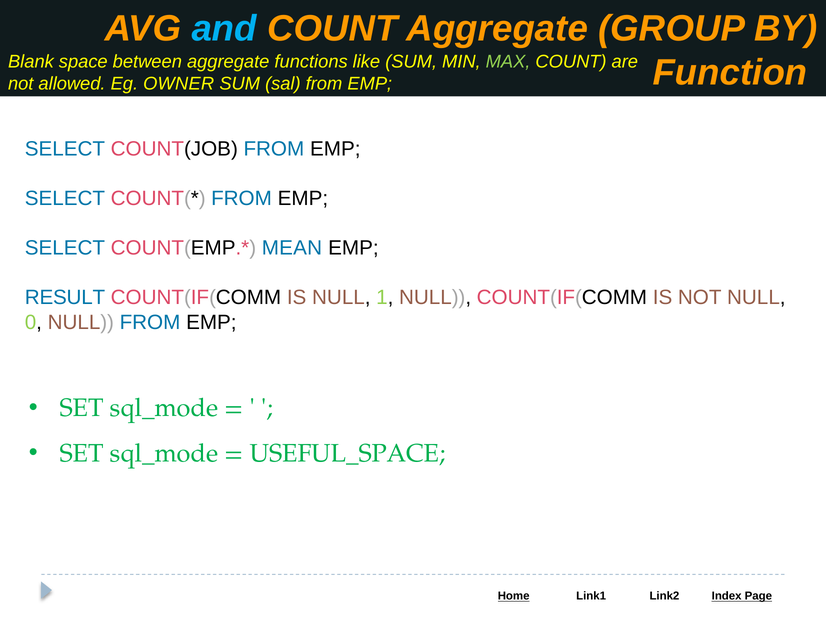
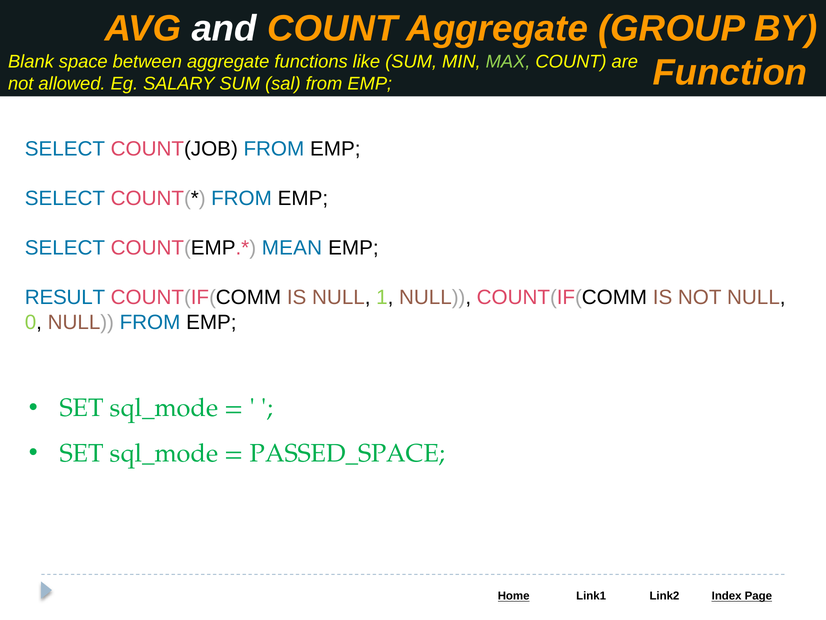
and colour: light blue -> white (224, 29)
OWNER: OWNER -> SALARY (179, 84)
USEFUL_SPACE: USEFUL_SPACE -> PASSED_SPACE (348, 453)
